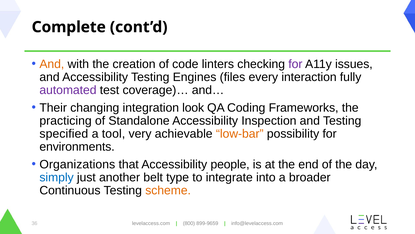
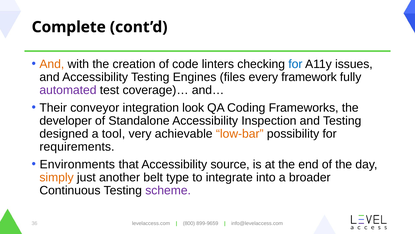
for colour: purple -> blue (295, 64)
interaction: interaction -> framework (309, 77)
changing: changing -> conveyor (95, 107)
practicing: practicing -> developer (66, 120)
specified: specified -> designed (64, 134)
environments: environments -> requirements (77, 147)
Organizations: Organizations -> Environments (77, 164)
people: people -> source (230, 164)
simply colour: blue -> orange (57, 177)
scheme colour: orange -> purple (168, 190)
